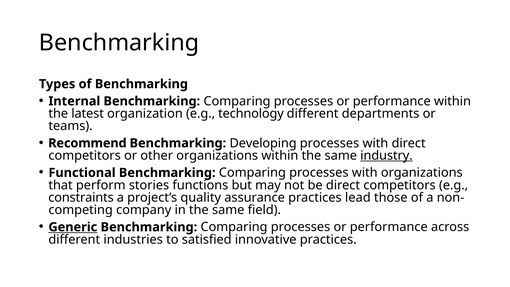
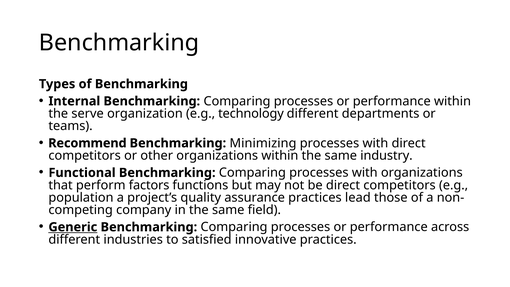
latest: latest -> serve (88, 114)
Developing: Developing -> Minimizing (263, 143)
industry underline: present -> none (386, 155)
stories: stories -> factors (149, 185)
constraints: constraints -> population (81, 197)
